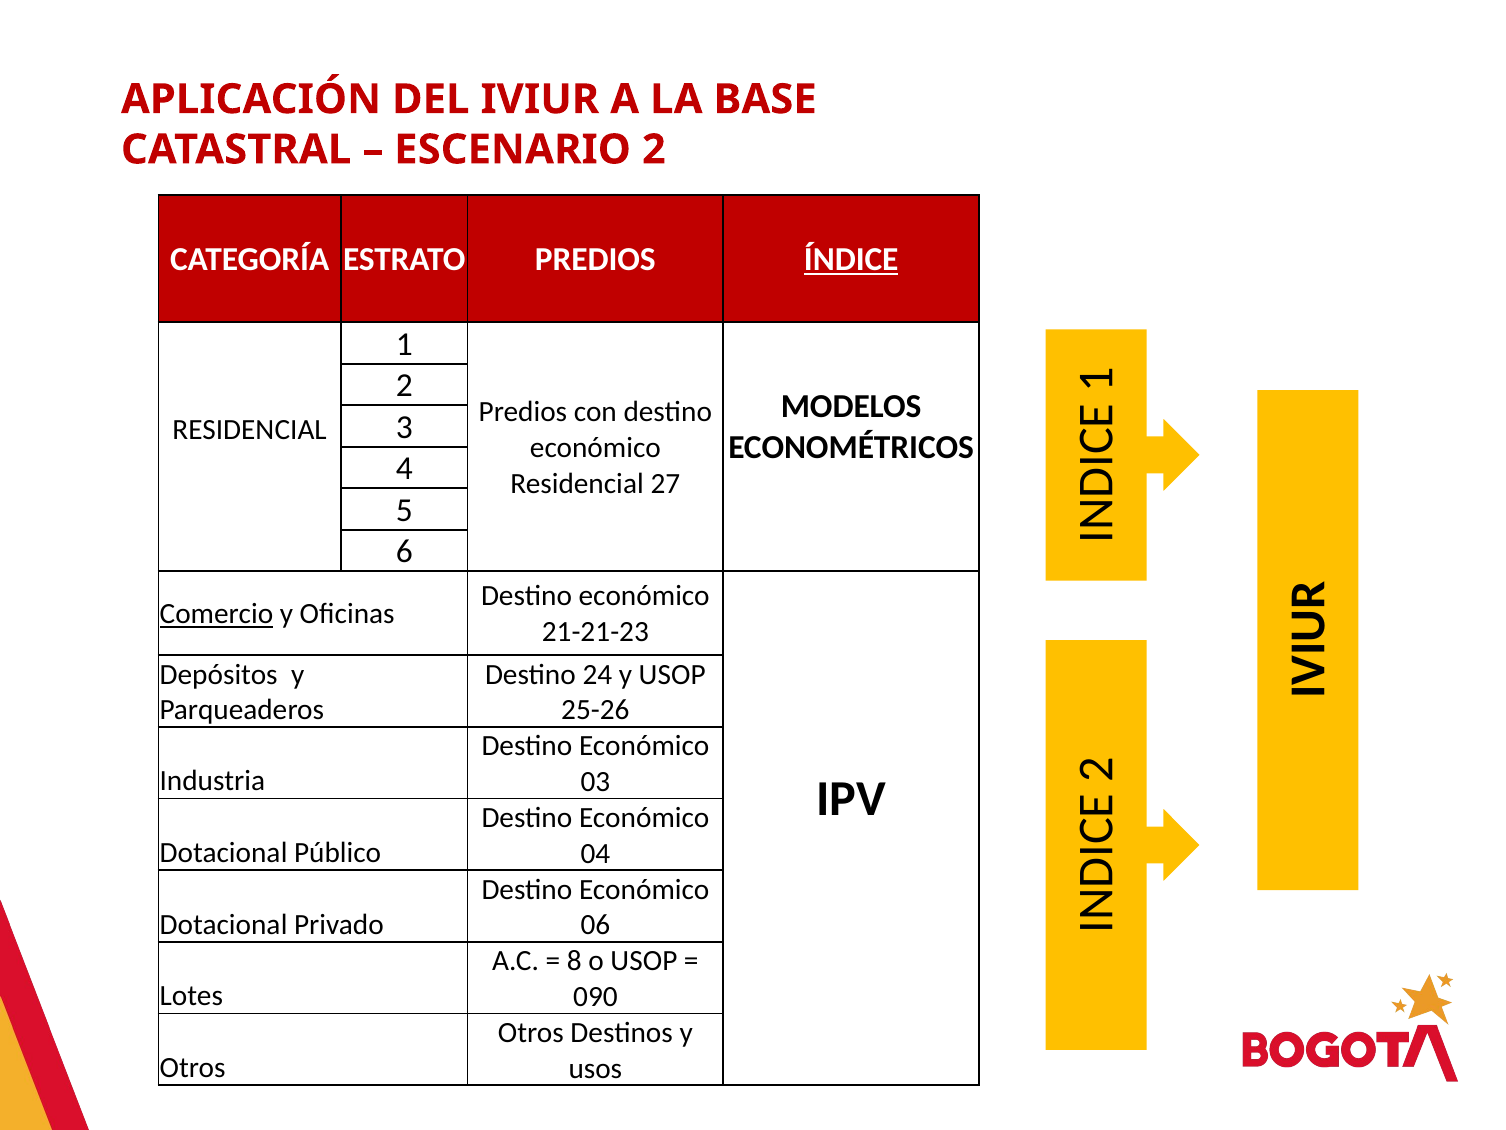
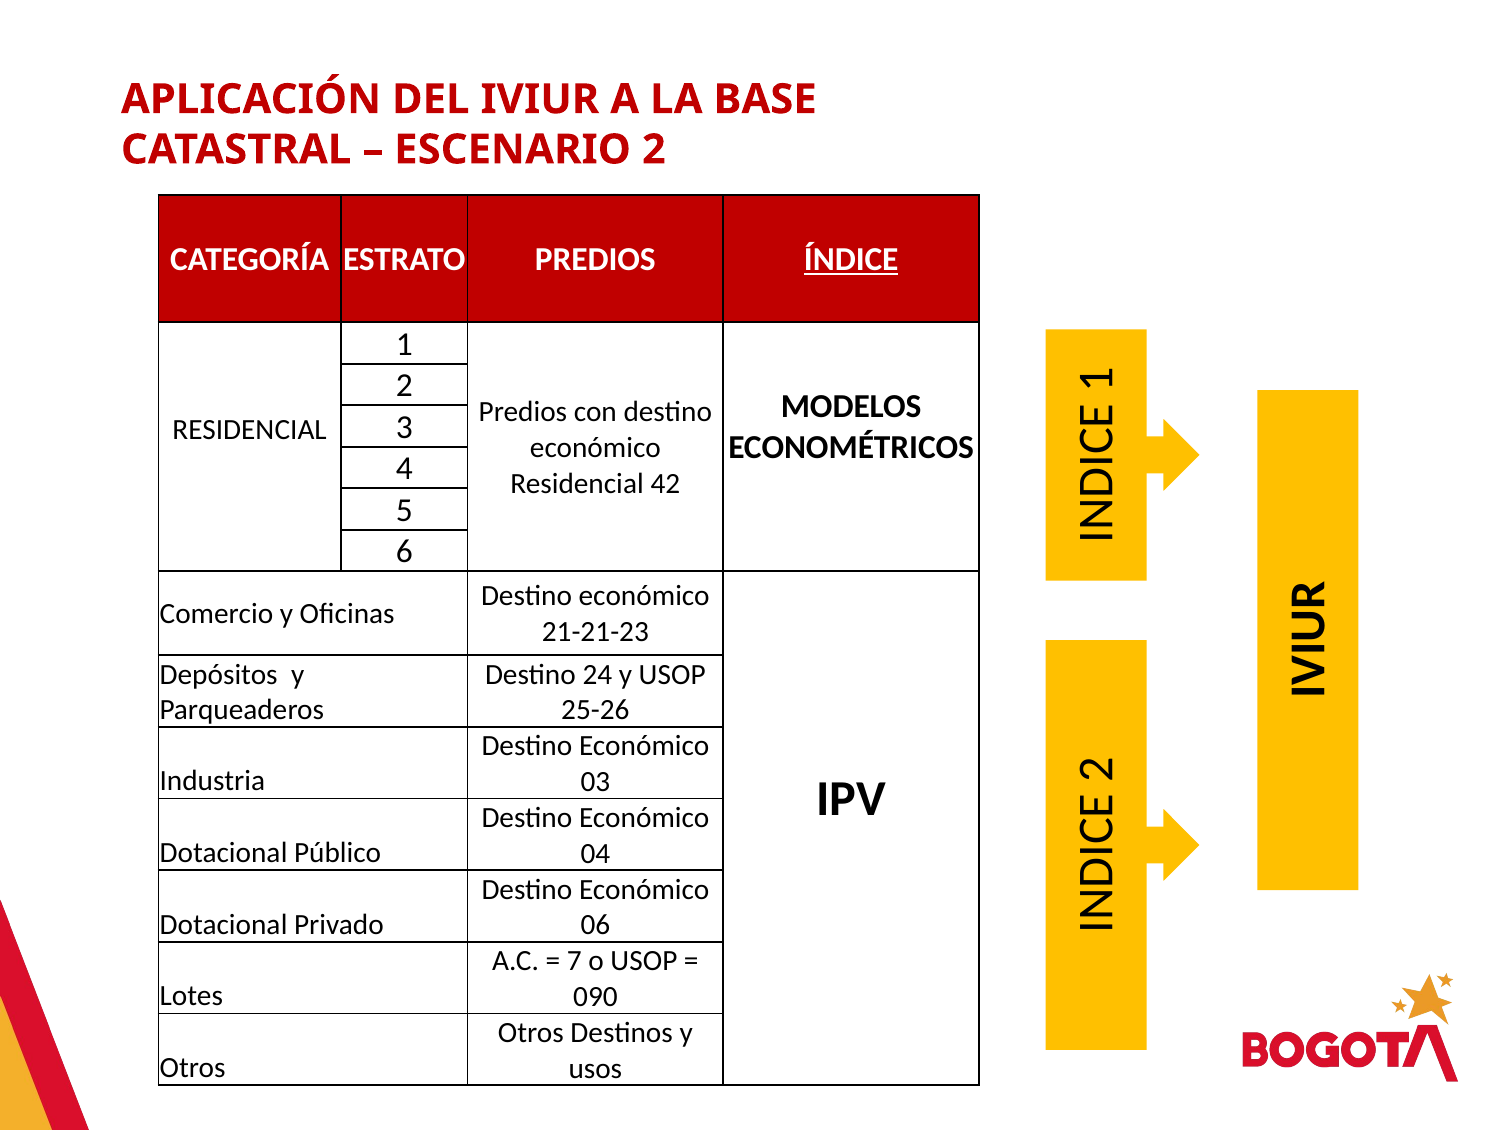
27: 27 -> 42 (665, 483)
Comercio underline: present -> none (216, 614)
8: 8 -> 7 (574, 961)
